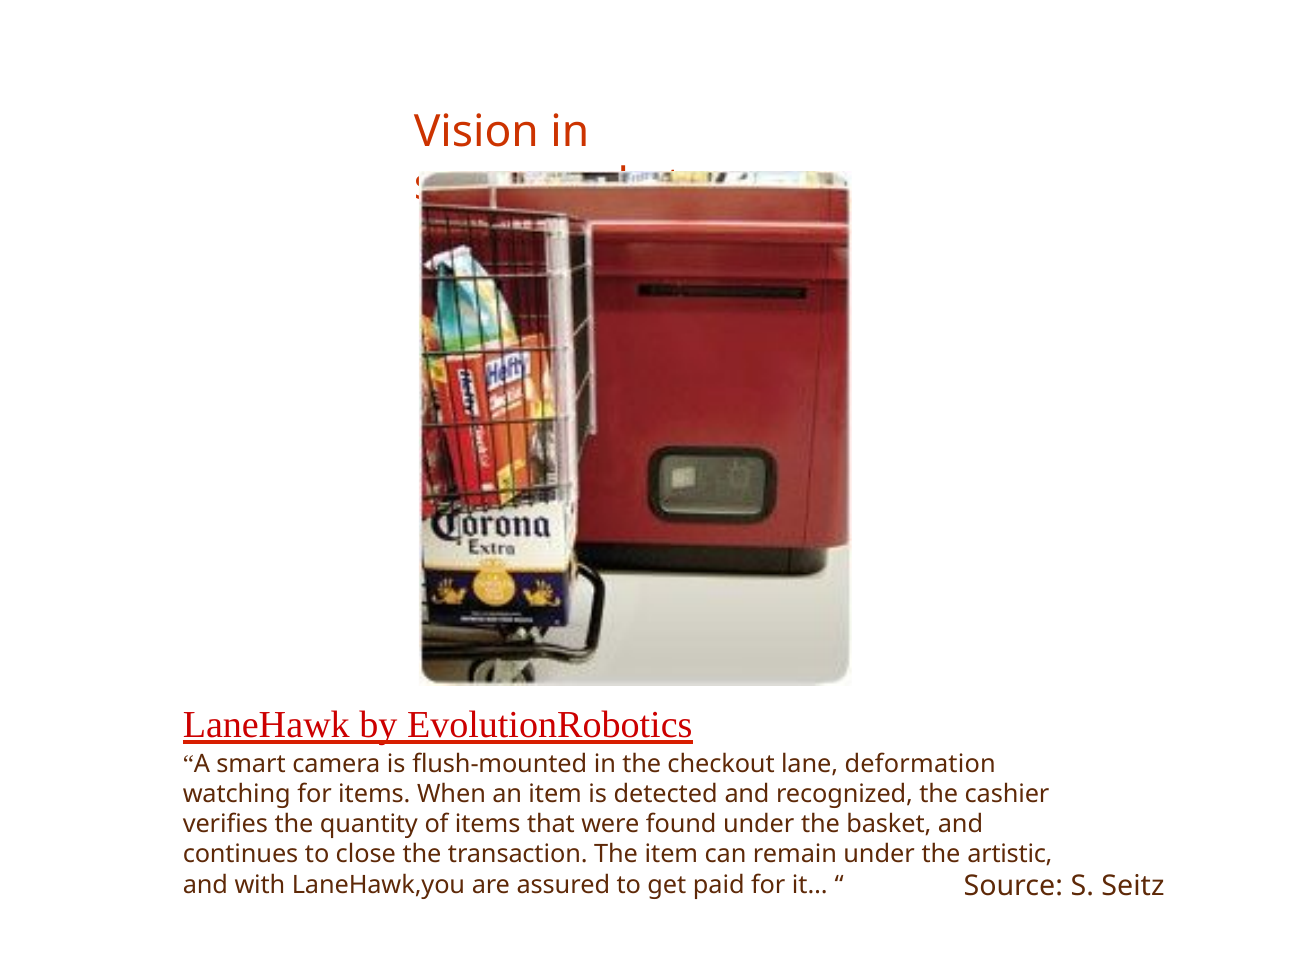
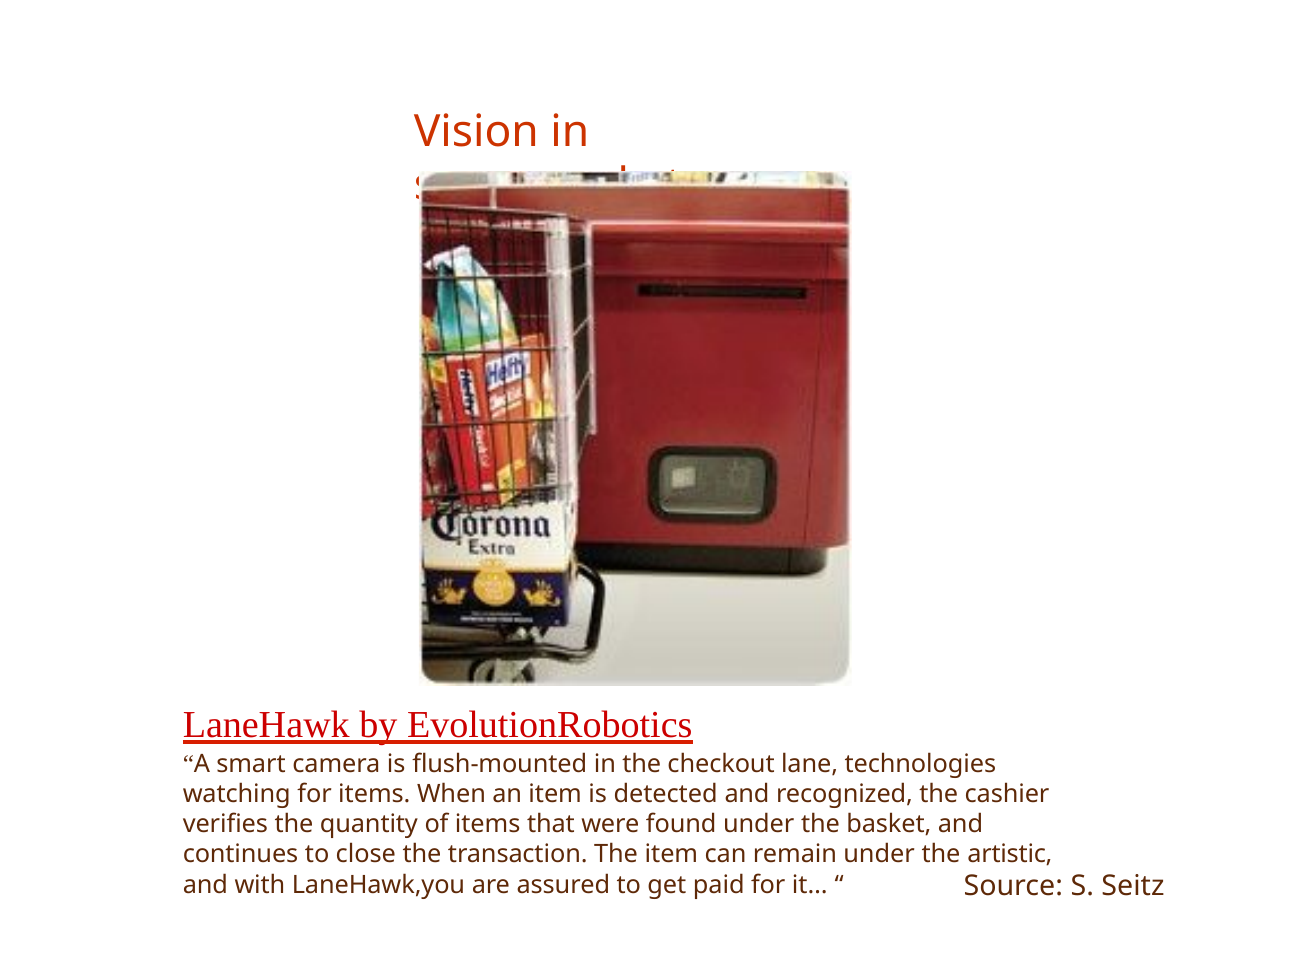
deformation: deformation -> technologies (920, 764)
